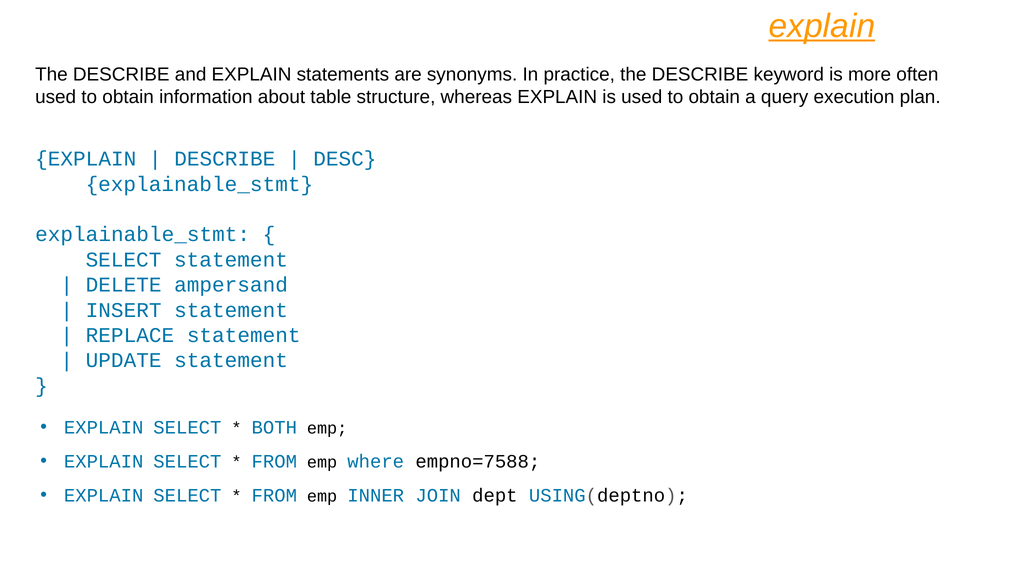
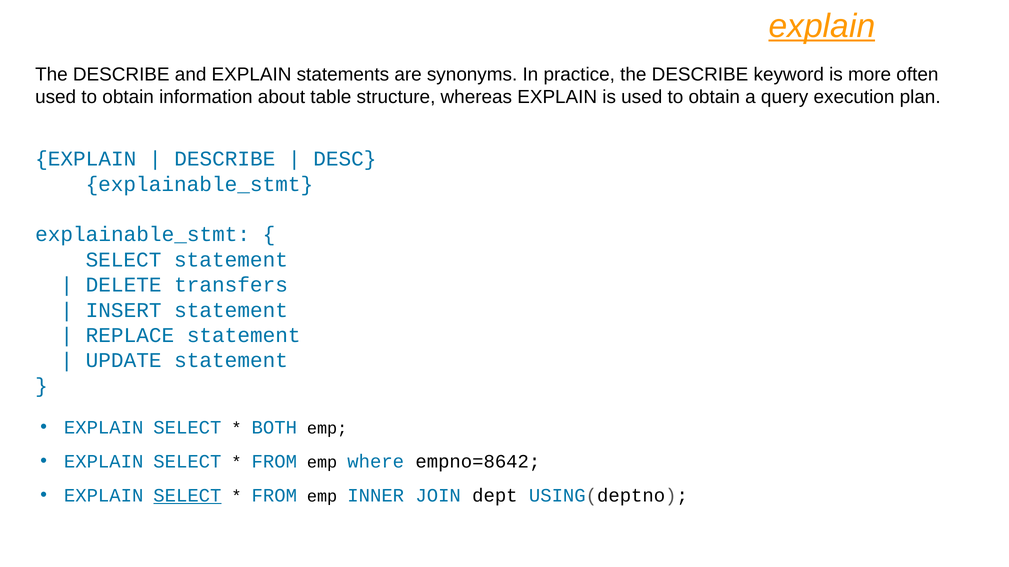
ampersand: ampersand -> transfers (231, 285)
empno=7588: empno=7588 -> empno=8642 (478, 462)
SELECT underline: none -> present (187, 496)
